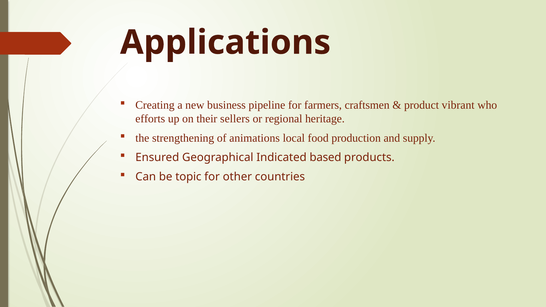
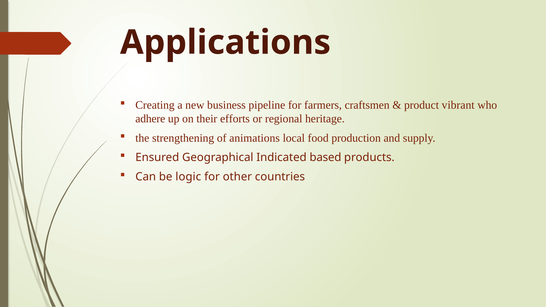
efforts: efforts -> adhere (150, 119)
sellers: sellers -> efforts (235, 119)
topic: topic -> logic (188, 177)
